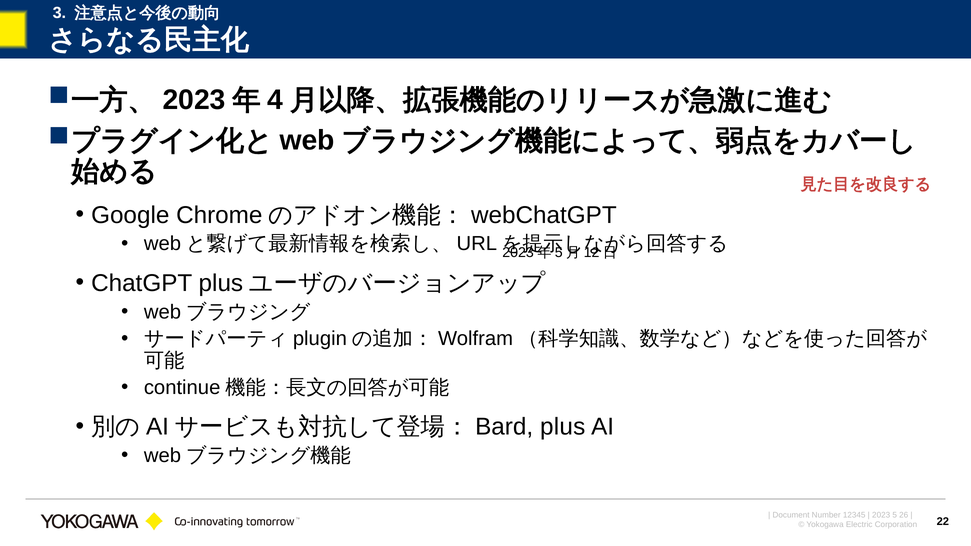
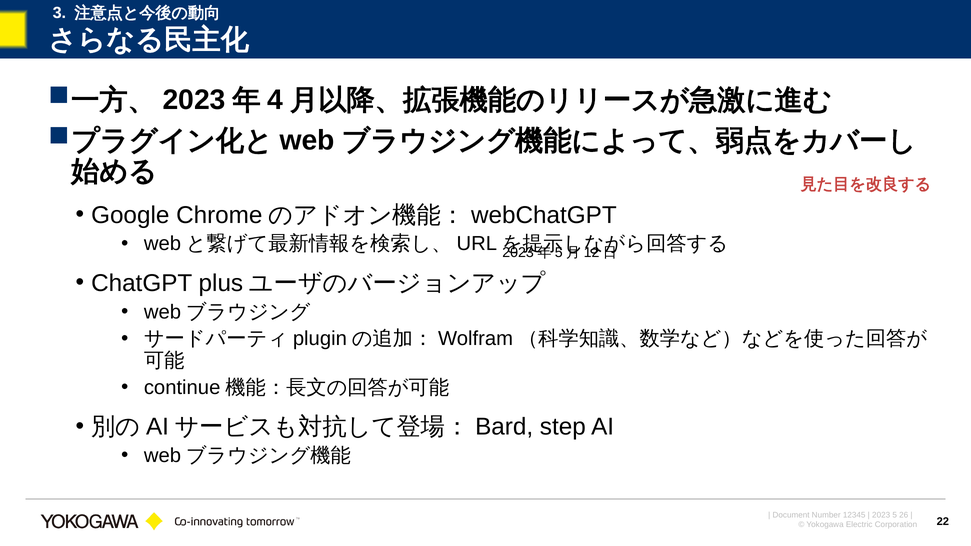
plus: plus -> step (563, 427)
